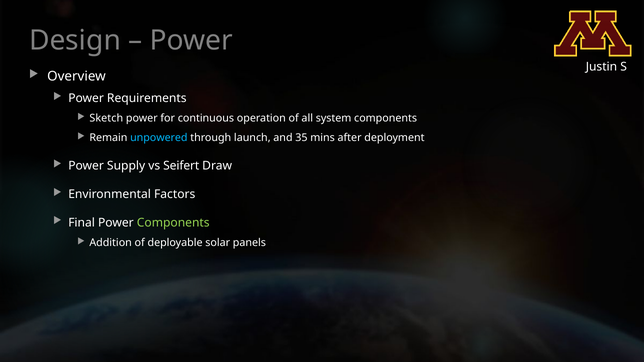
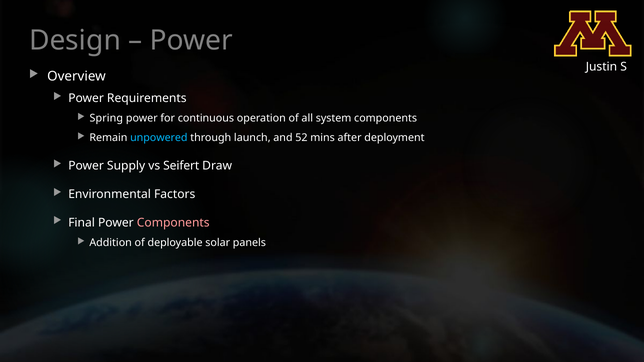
Sketch: Sketch -> Spring (106, 118)
35: 35 -> 52 (301, 138)
Components colour: light green -> pink (173, 223)
